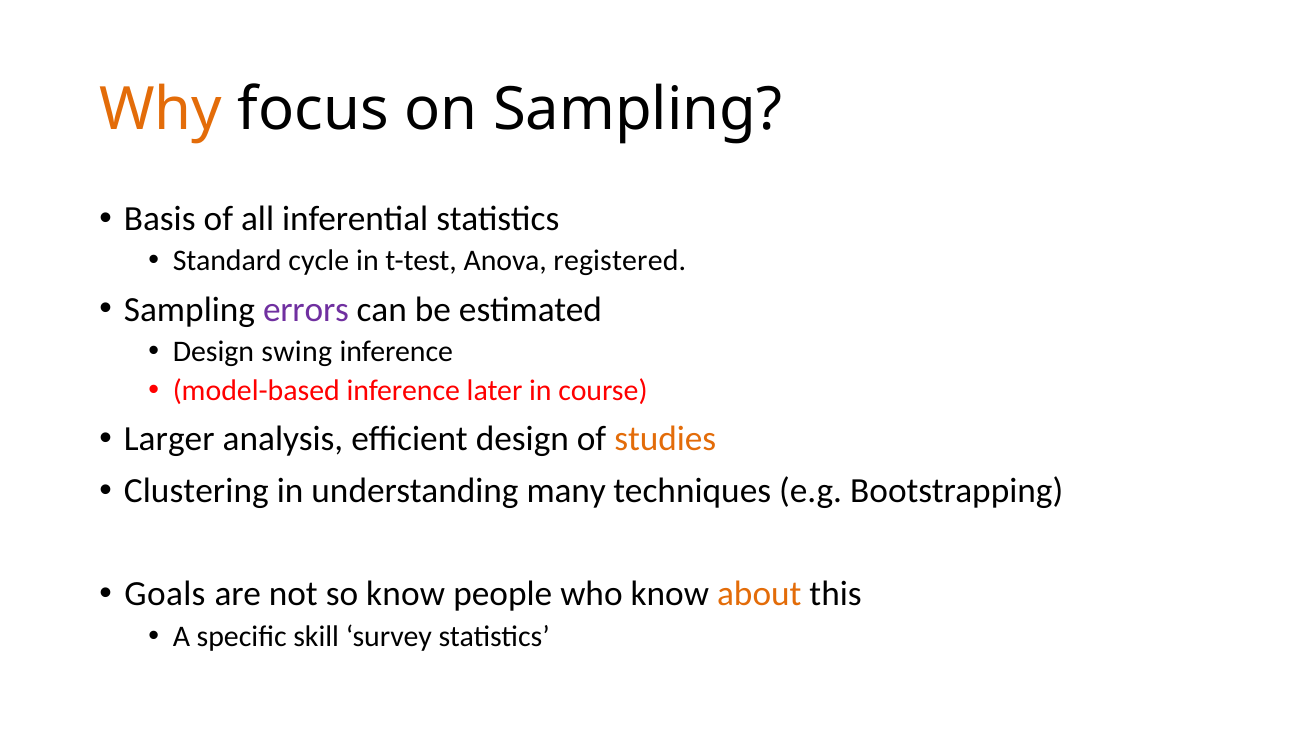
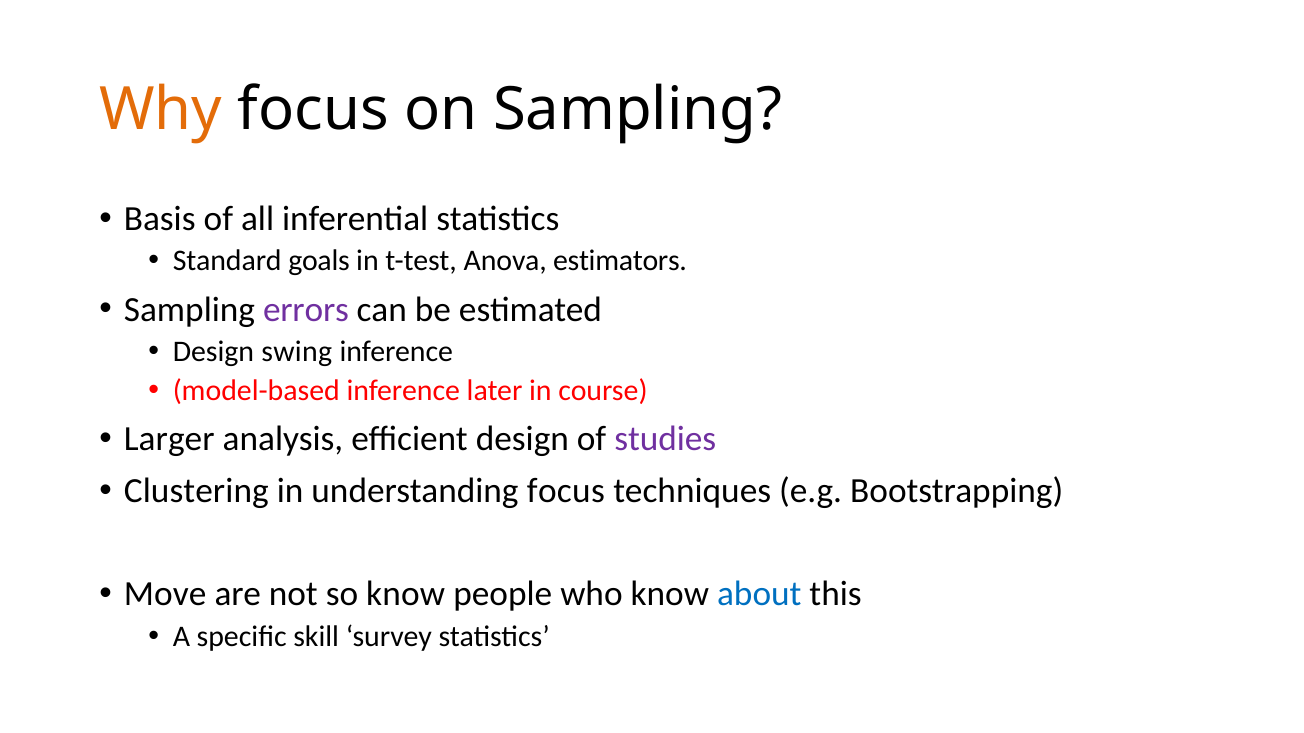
cycle: cycle -> goals (319, 261)
registered: registered -> estimators (620, 261)
studies colour: orange -> purple (665, 440)
understanding many: many -> focus (566, 491)
Goals: Goals -> Move (165, 595)
about colour: orange -> blue (759, 595)
